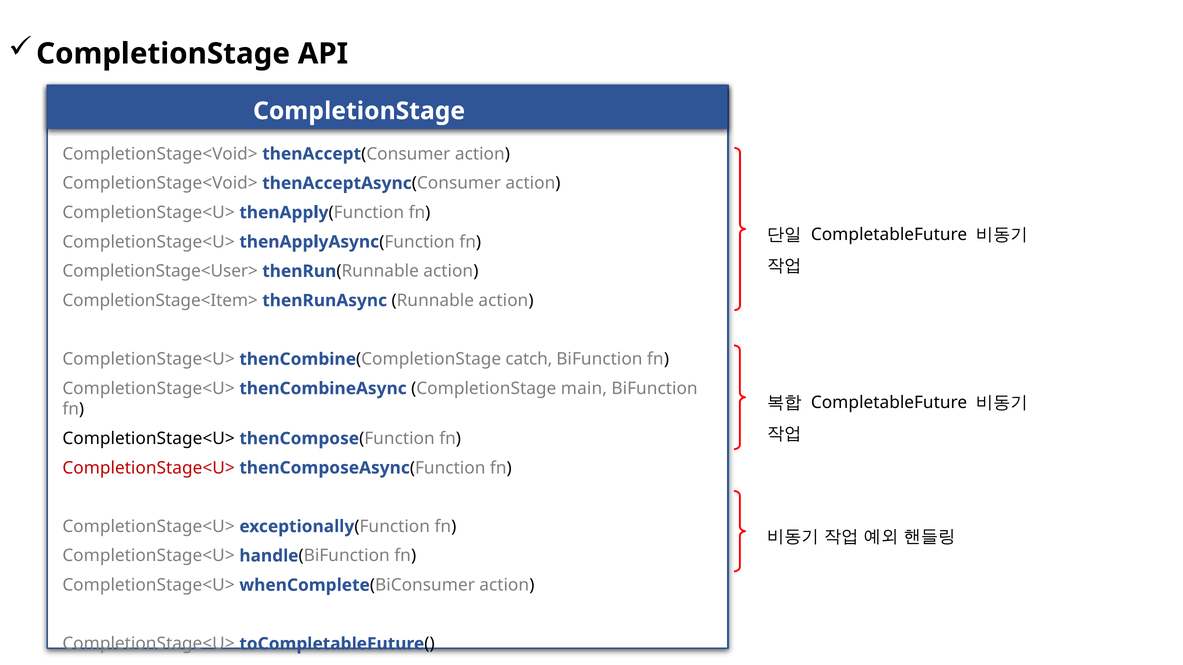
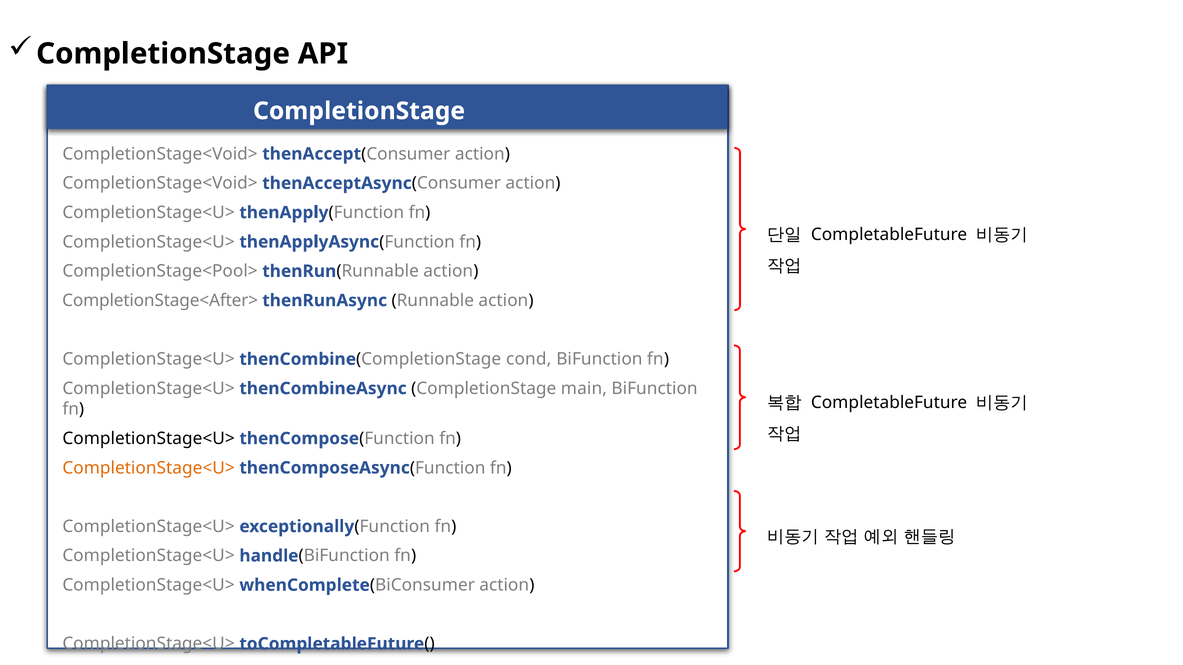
CompletionStage<User>: CompletionStage<User> -> CompletionStage<Pool> (160, 271)
CompletionStage<Item>: CompletionStage<Item> -> CompletionStage<After> (160, 301)
catch: catch -> cond (529, 359)
CompletionStage<U> colour: red -> orange (149, 468)
